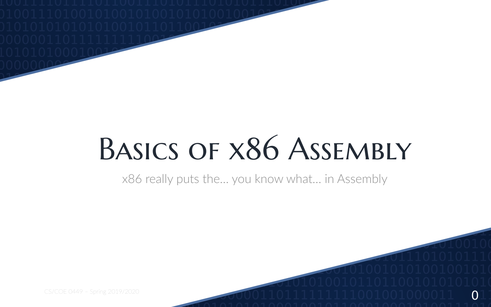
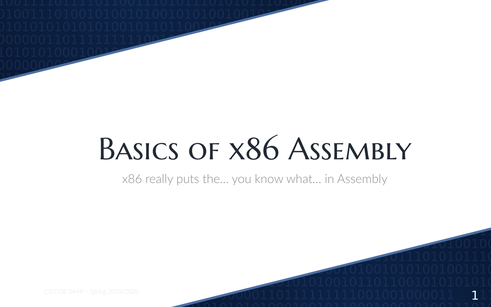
0: 0 -> 1 (475, 295)
